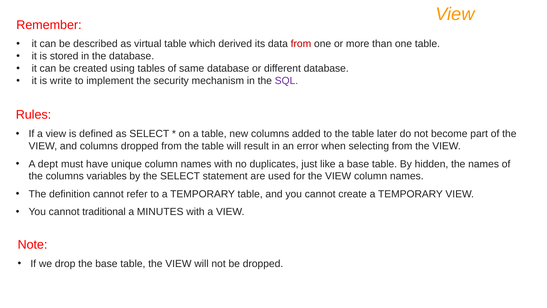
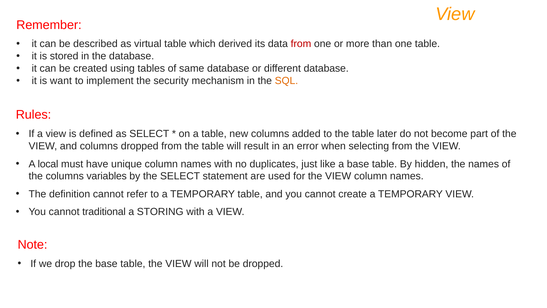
write: write -> want (61, 81)
SQL colour: purple -> orange (286, 81)
dept: dept -> local (48, 164)
MINUTES: MINUTES -> STORING (160, 212)
